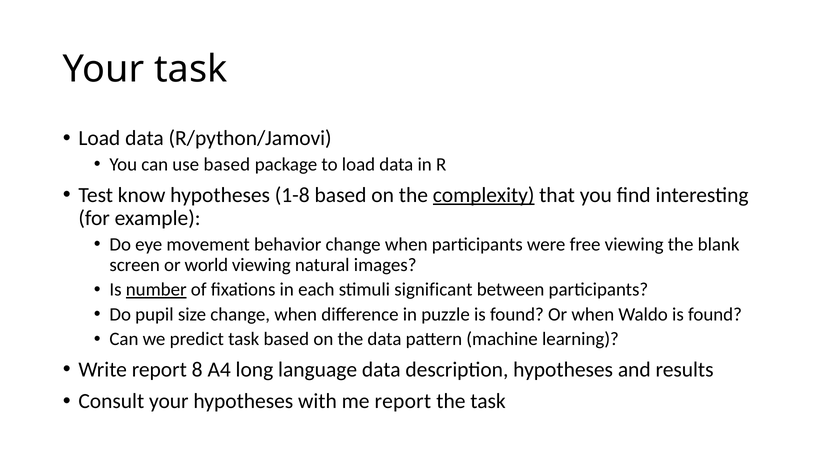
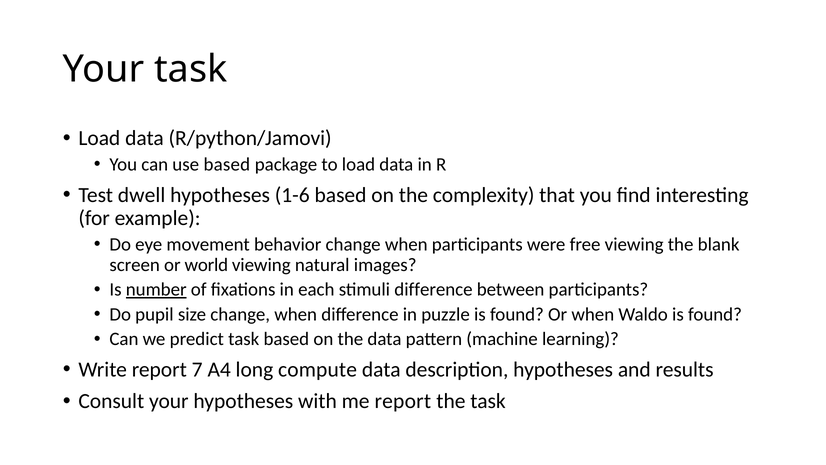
know: know -> dwell (142, 195)
1-8: 1-8 -> 1-6 (292, 195)
complexity underline: present -> none (484, 195)
stimuli significant: significant -> difference (433, 289)
8: 8 -> 7 (197, 369)
language: language -> compute (318, 369)
